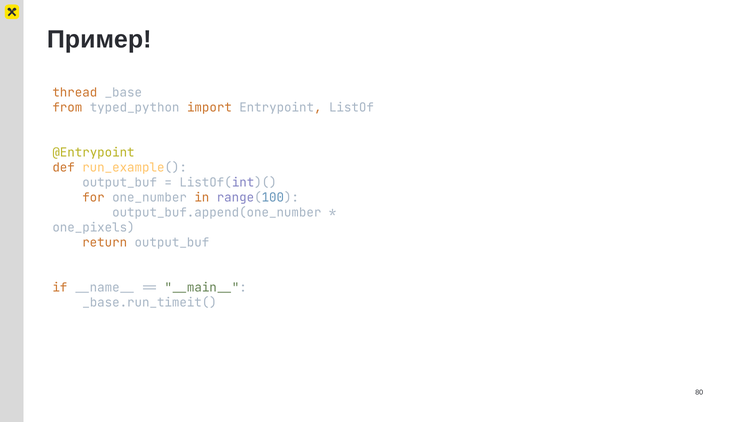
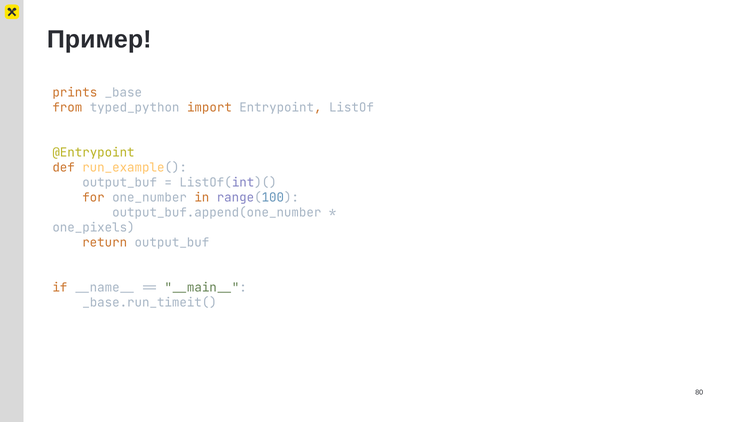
thread: thread -> prints (75, 92)
